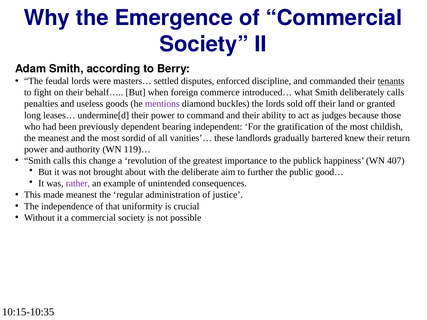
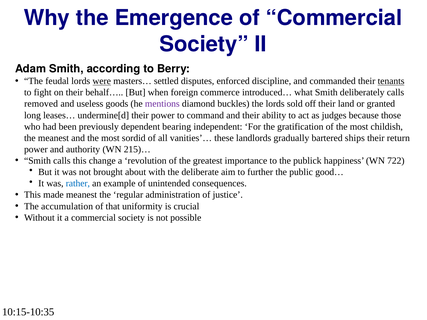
were underline: none -> present (102, 81)
penalties: penalties -> removed (41, 104)
knew: knew -> ships (355, 138)
119)…: 119)… -> 215)… (137, 149)
407: 407 -> 722 (396, 161)
rather colour: purple -> blue (78, 184)
independence: independence -> accumulation (67, 206)
